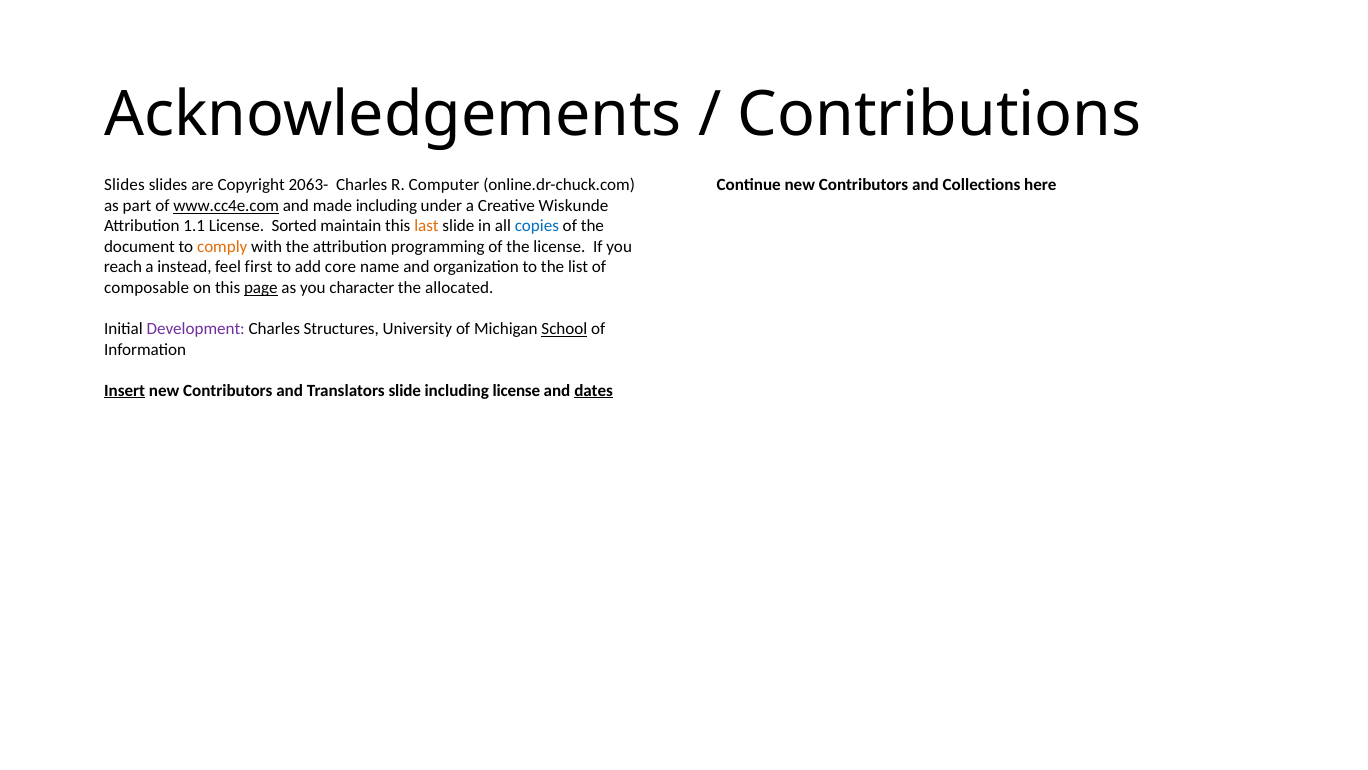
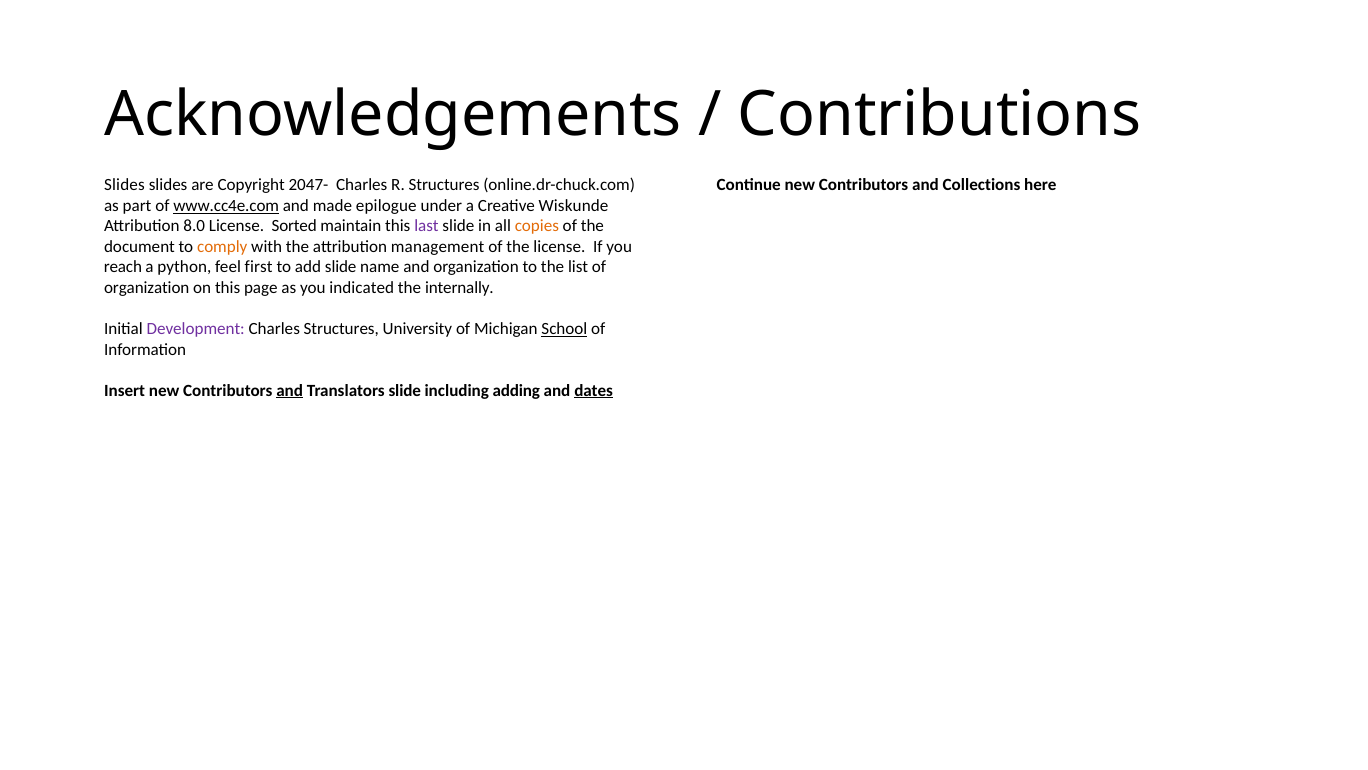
2063-: 2063- -> 2047- (309, 185)
R Computer: Computer -> Structures (444, 185)
made including: including -> epilogue (386, 206)
1.1: 1.1 -> 8.0 (194, 226)
last colour: orange -> purple (426, 226)
copies colour: blue -> orange (537, 226)
programming: programming -> management (438, 247)
instead: instead -> python (184, 267)
add core: core -> slide (341, 267)
composable: composable -> organization (147, 288)
page underline: present -> none (261, 288)
character: character -> indicated (362, 288)
allocated: allocated -> internally (459, 288)
Insert underline: present -> none (125, 390)
and underline: none -> present (290, 390)
including license: license -> adding (516, 390)
